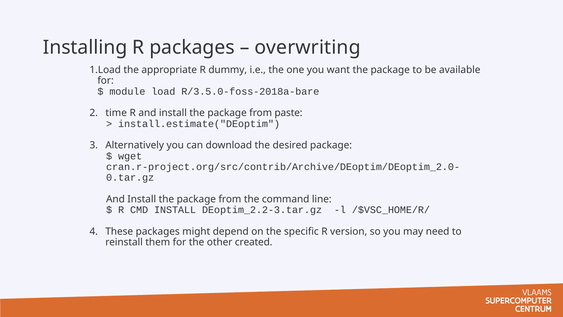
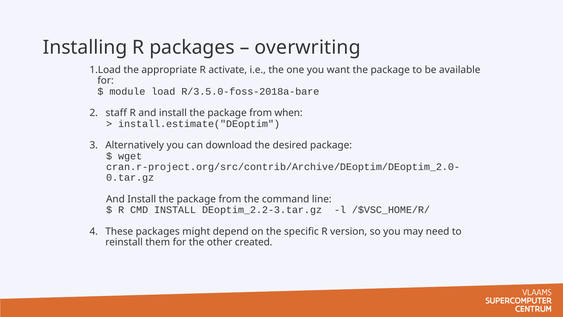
dummy: dummy -> activate (228, 70)
time: time -> staff (116, 113)
paste: paste -> when (288, 113)
